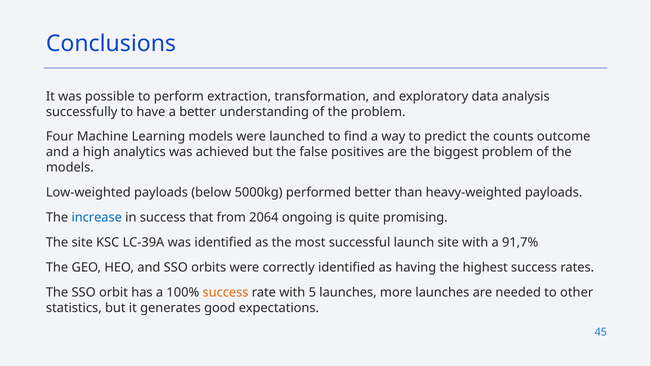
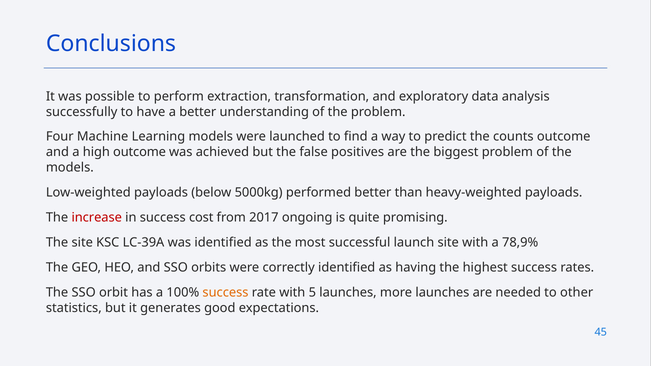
high analytics: analytics -> outcome (140, 152)
increase colour: blue -> red (97, 218)
that: that -> cost (201, 218)
2064: 2064 -> 2017 (264, 218)
91,7%: 91,7% -> 78,9% (520, 243)
